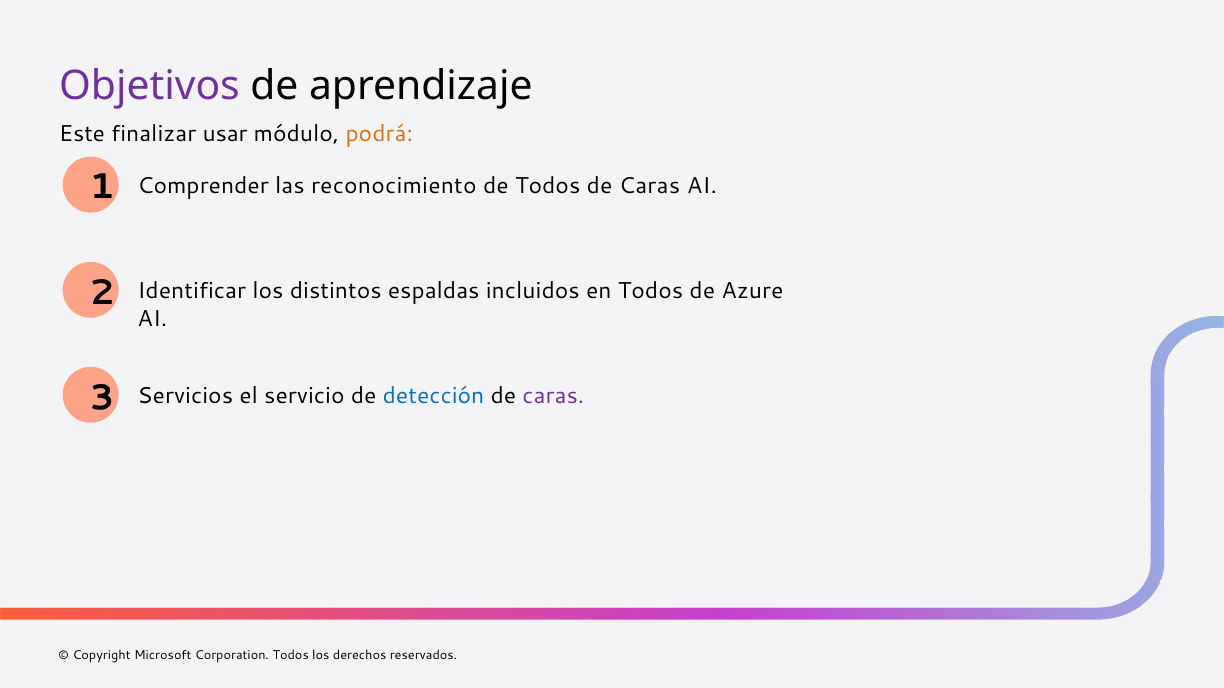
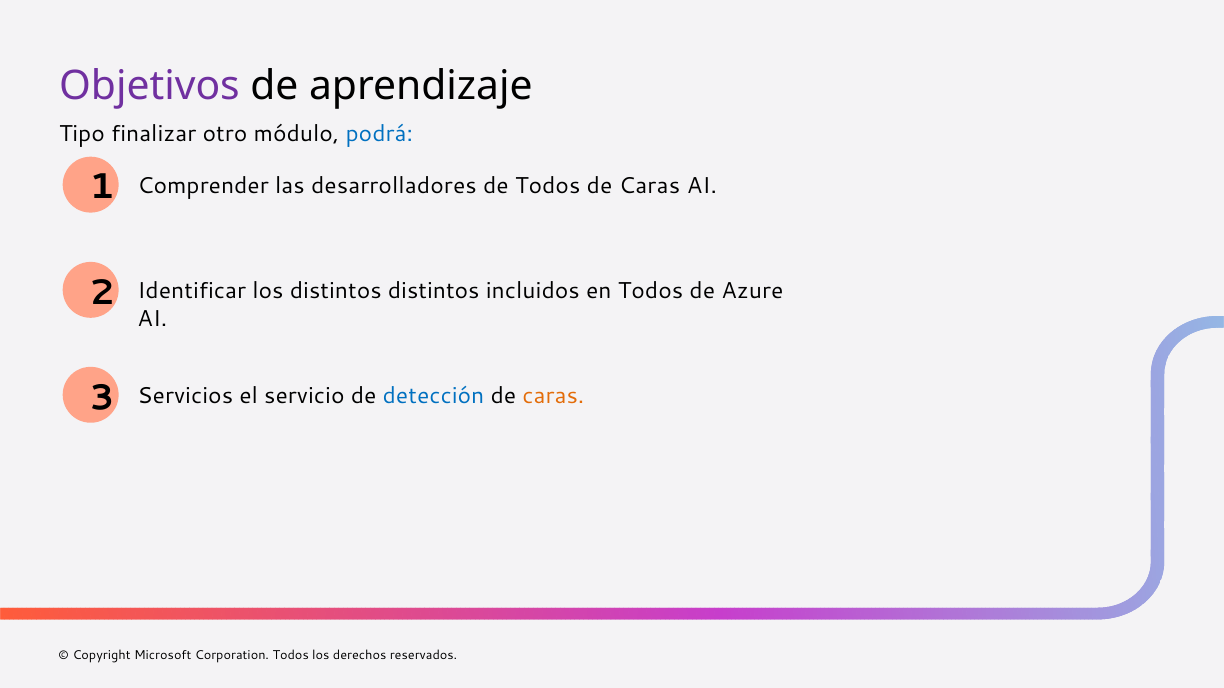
Este: Este -> Tipo (82, 134)
usar: usar -> otro (225, 134)
podrá colour: orange -> blue (379, 134)
reconocimiento: reconocimiento -> desarrolladores (394, 186)
distintos espaldas: espaldas -> distintos (434, 292)
caras colour: purple -> orange (553, 397)
